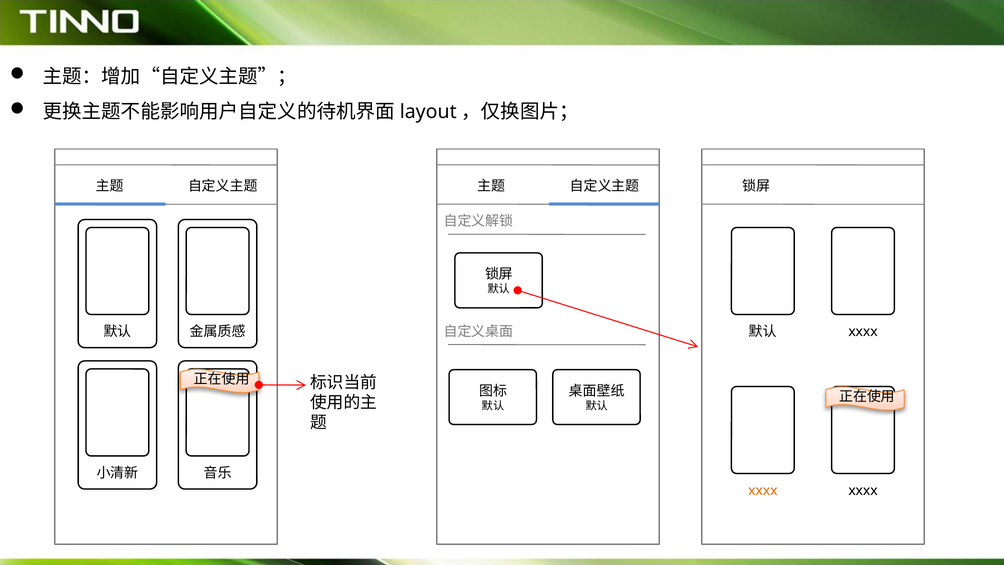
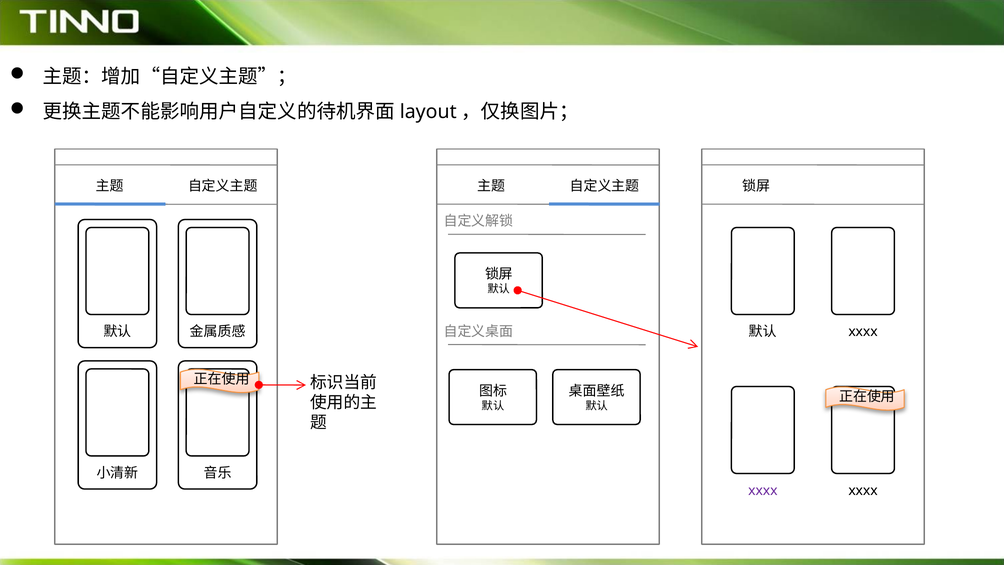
xxxx colour: orange -> purple (763, 490)
